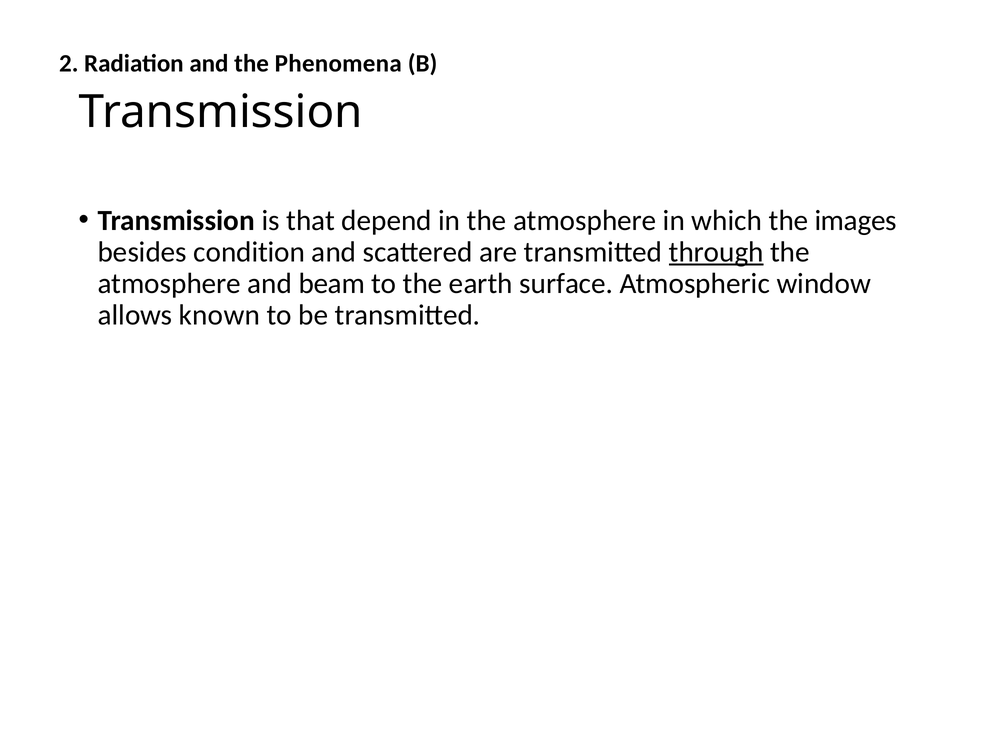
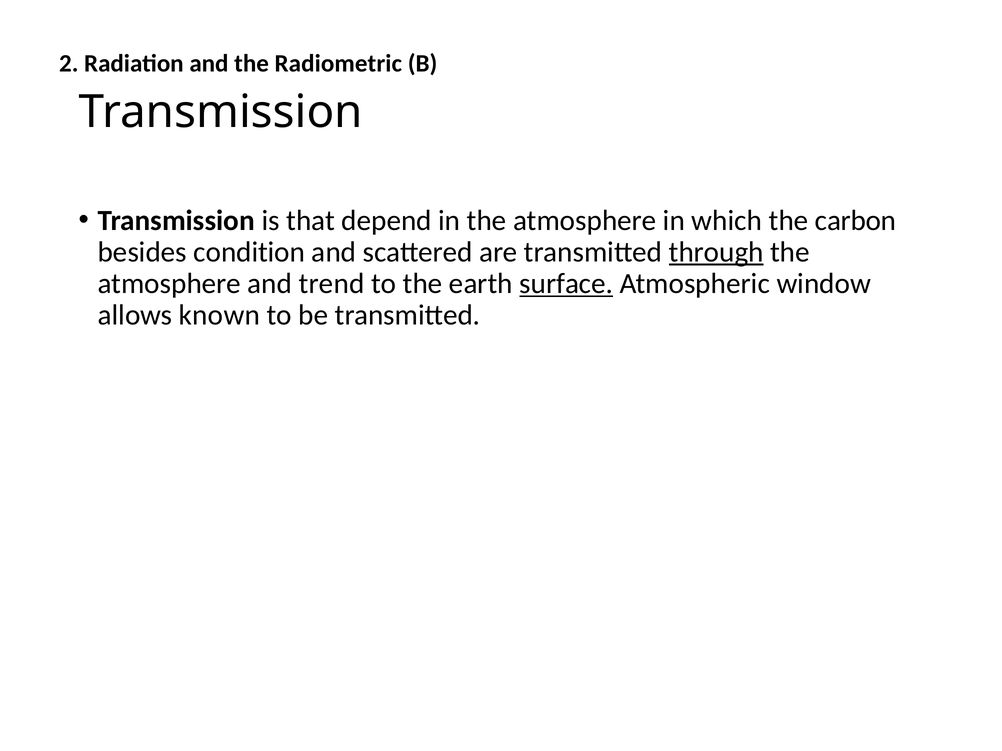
Phenomena: Phenomena -> Radiometric (338, 63)
images: images -> carbon (856, 221)
beam: beam -> trend (332, 284)
surface underline: none -> present (566, 284)
